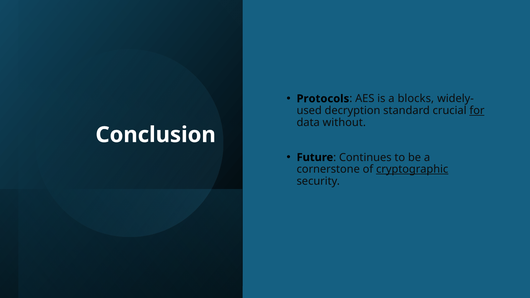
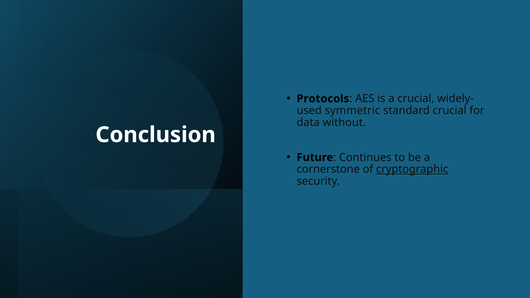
a blocks: blocks -> crucial (416, 99)
decryption: decryption -> symmetric (352, 111)
for underline: present -> none (477, 111)
